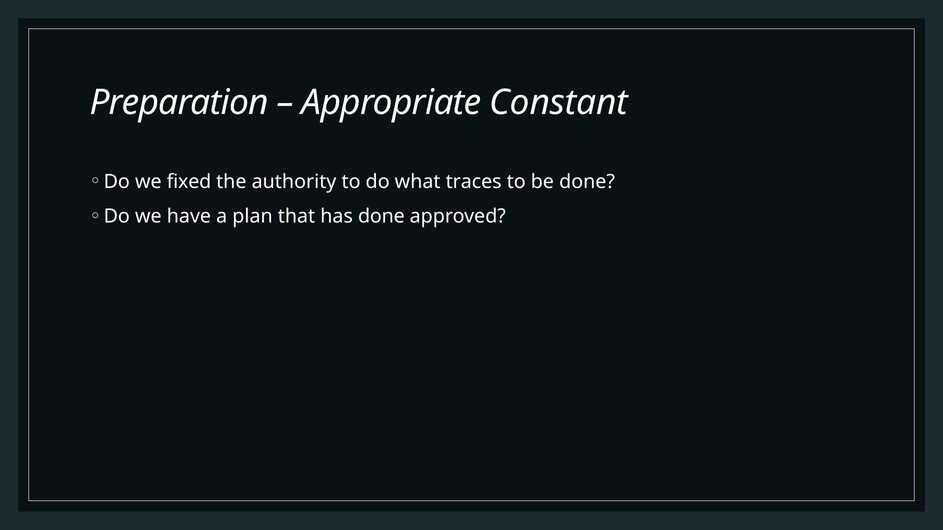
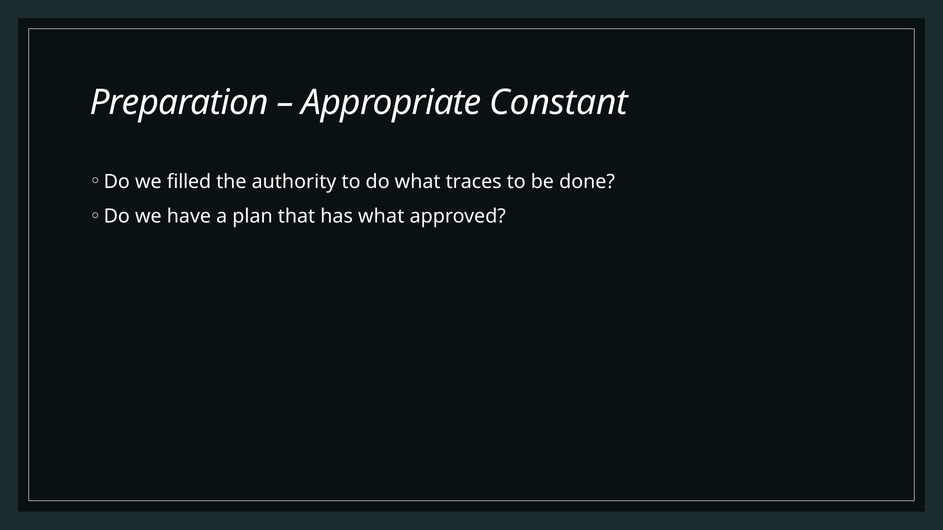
fixed: fixed -> filled (189, 182)
has done: done -> what (381, 217)
